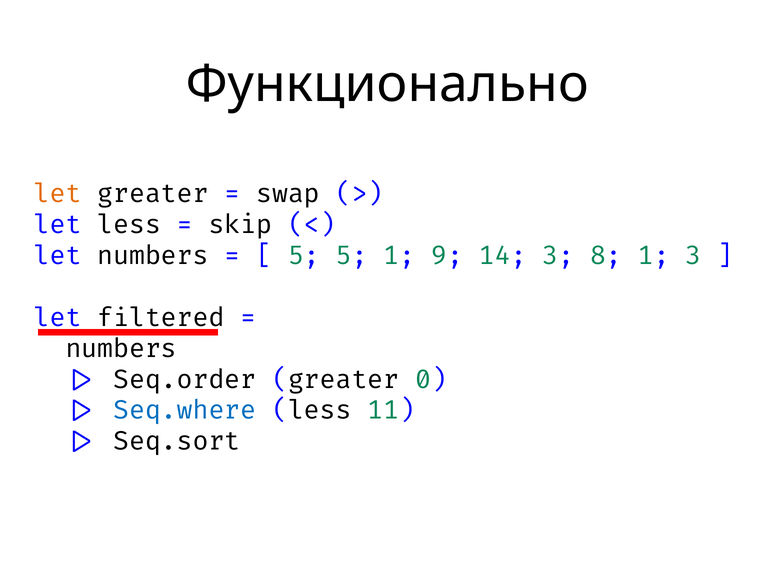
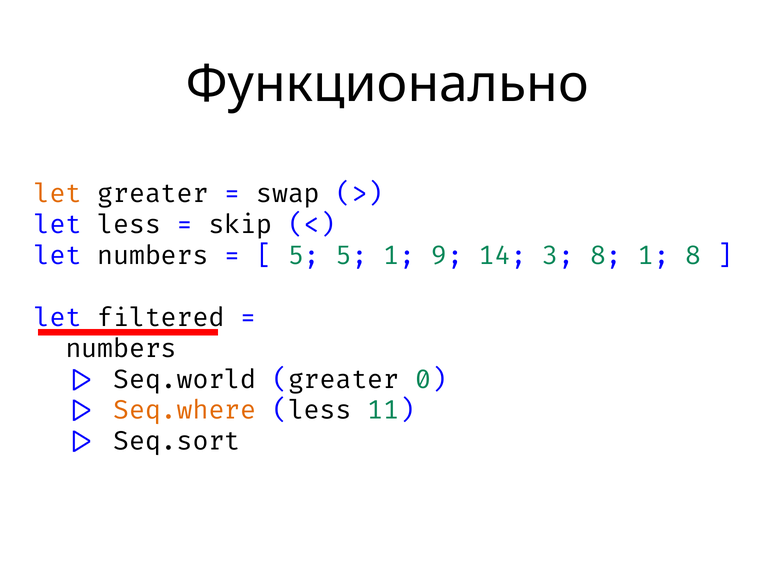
1 3: 3 -> 8 (693, 256)
Seq.order: Seq.order -> Seq.world (185, 380)
Seq.where colour: blue -> orange (185, 411)
